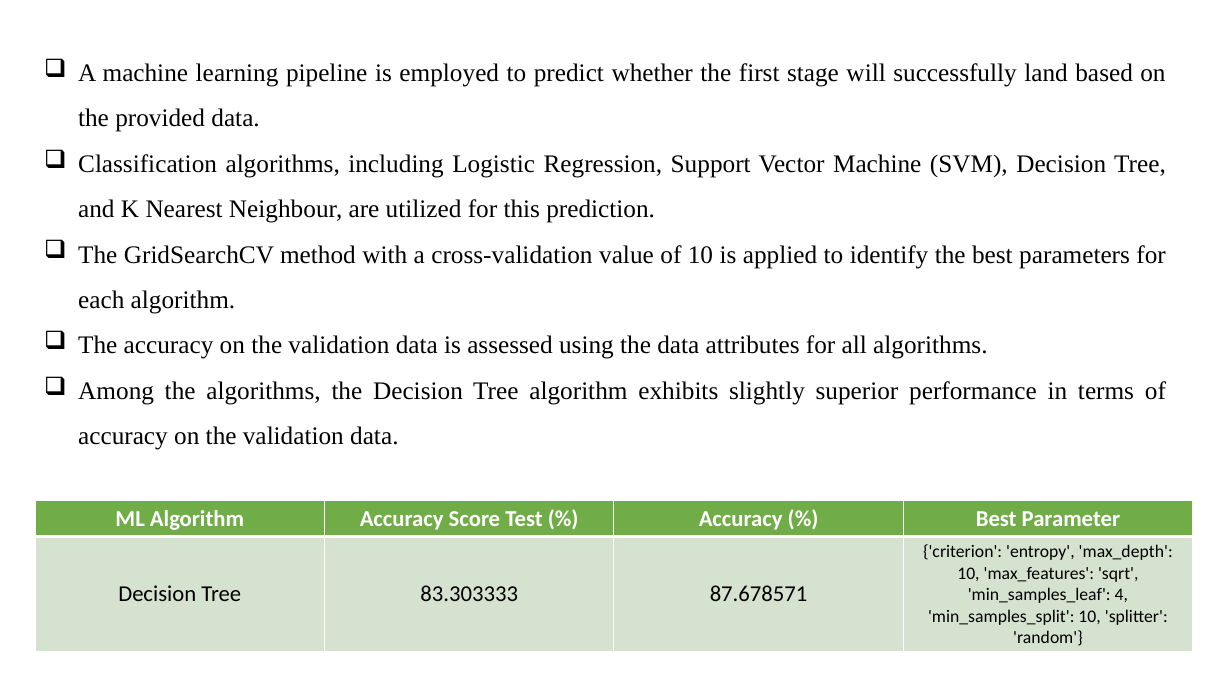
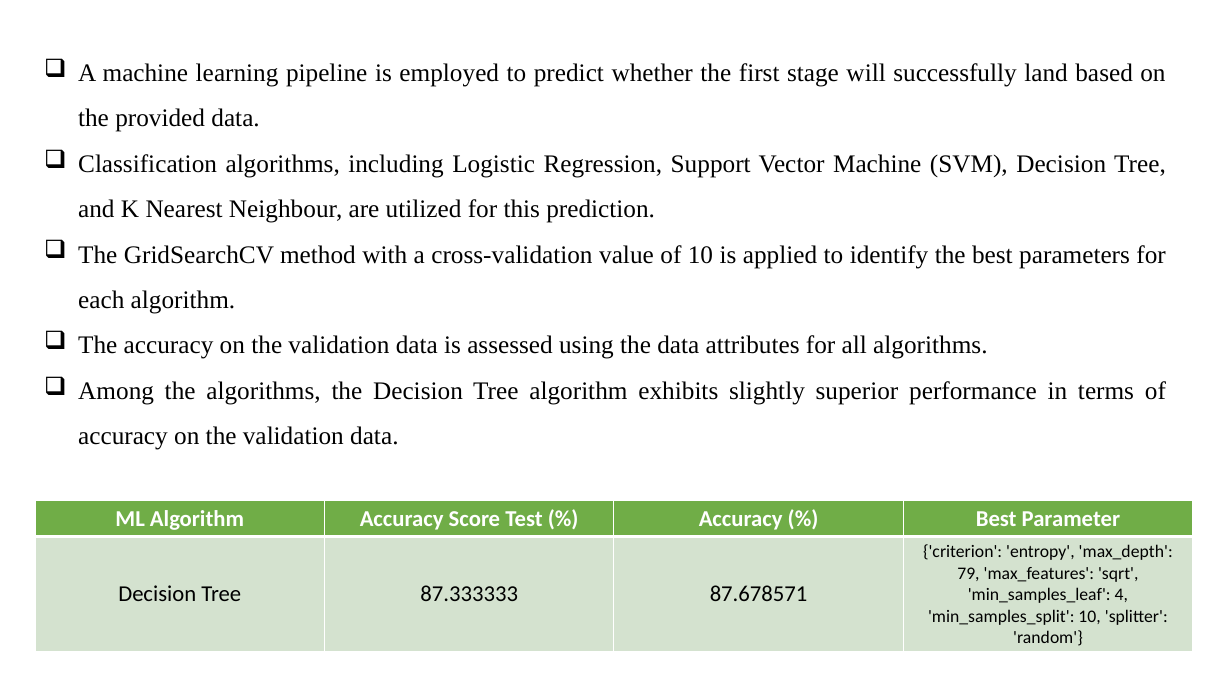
10: 10 -> 79 (969, 574)
83.303333: 83.303333 -> 87.333333 (469, 595)
